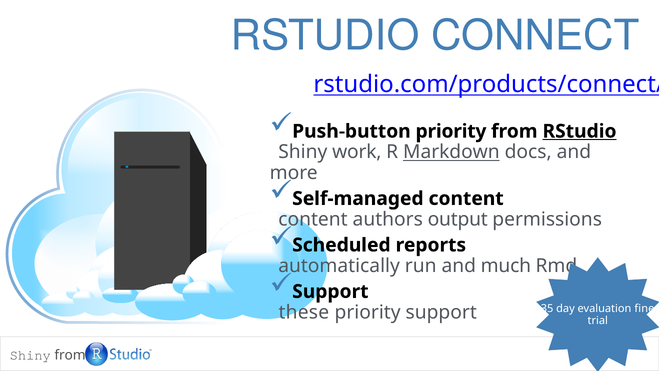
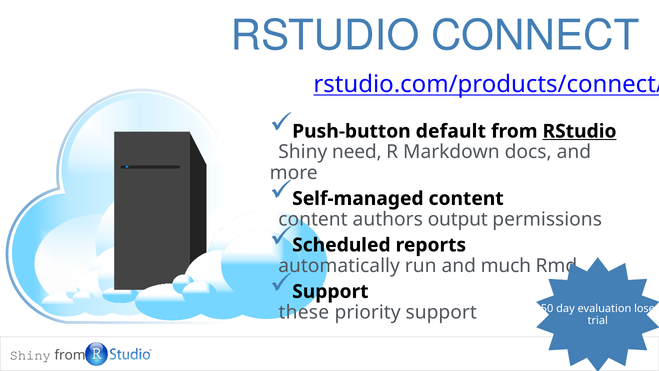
Push-button priority: priority -> default (451, 131)
work: work -> need (357, 152)
Markdown underline: present -> none (451, 152)
35: 35 -> 50 (547, 308)
fine: fine -> lose (645, 308)
